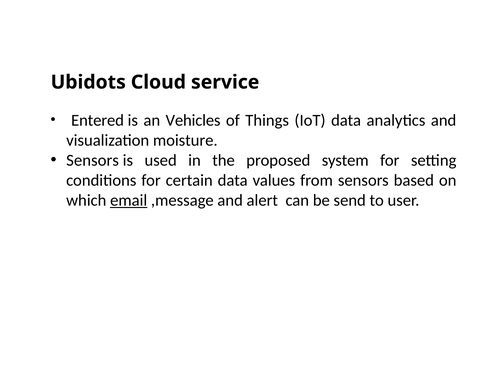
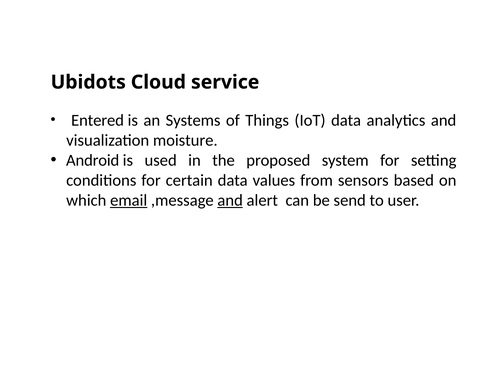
Vehicles: Vehicles -> Systems (193, 120)
Sensors: Sensors -> Android (93, 160)
and underline: none -> present (230, 200)
